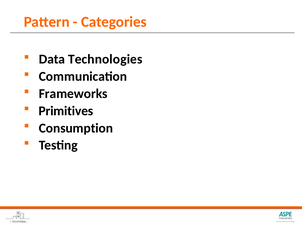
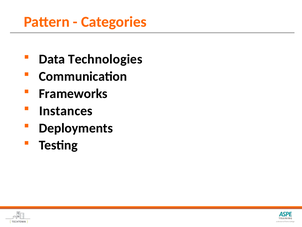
Primitives: Primitives -> Instances (66, 111)
Consumption: Consumption -> Deployments (76, 128)
